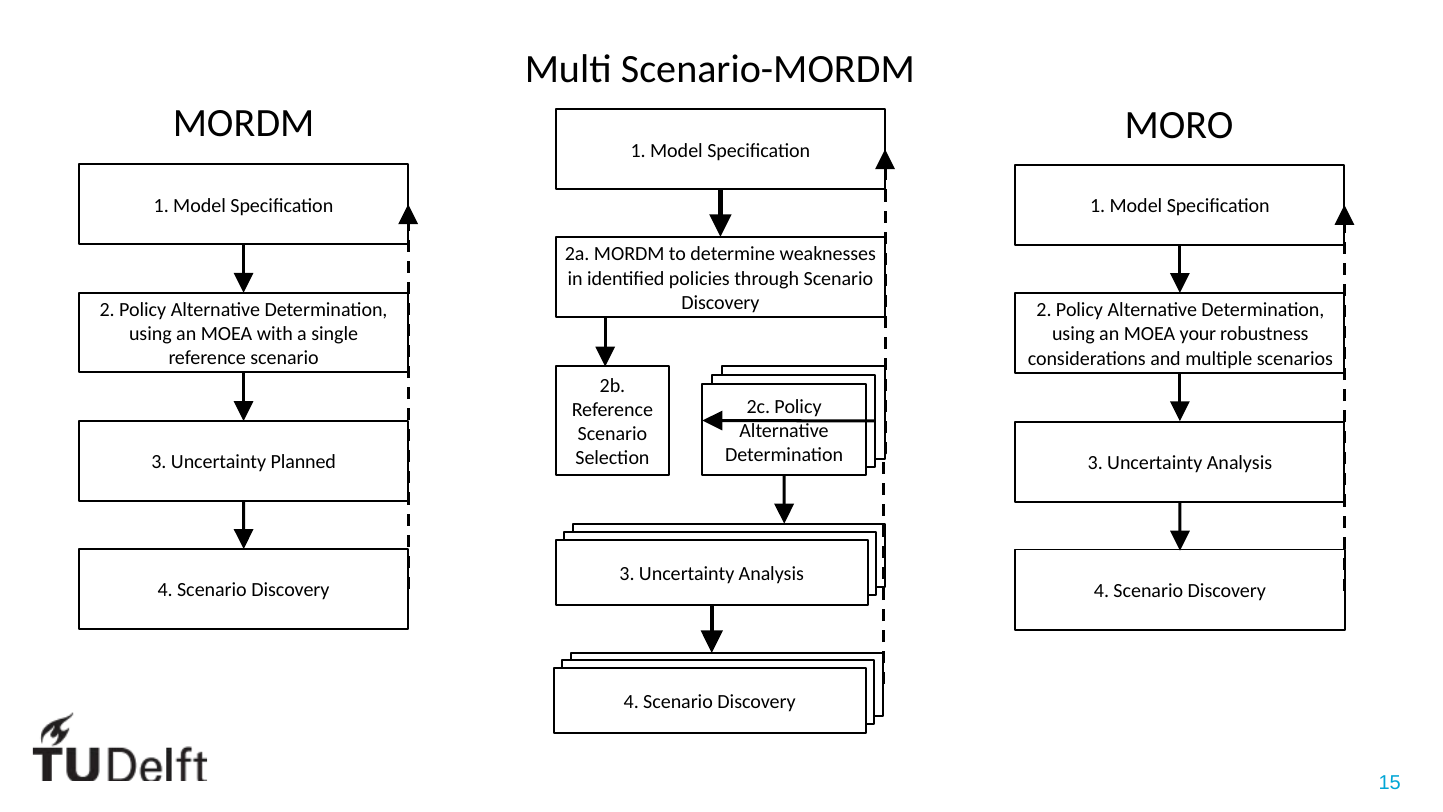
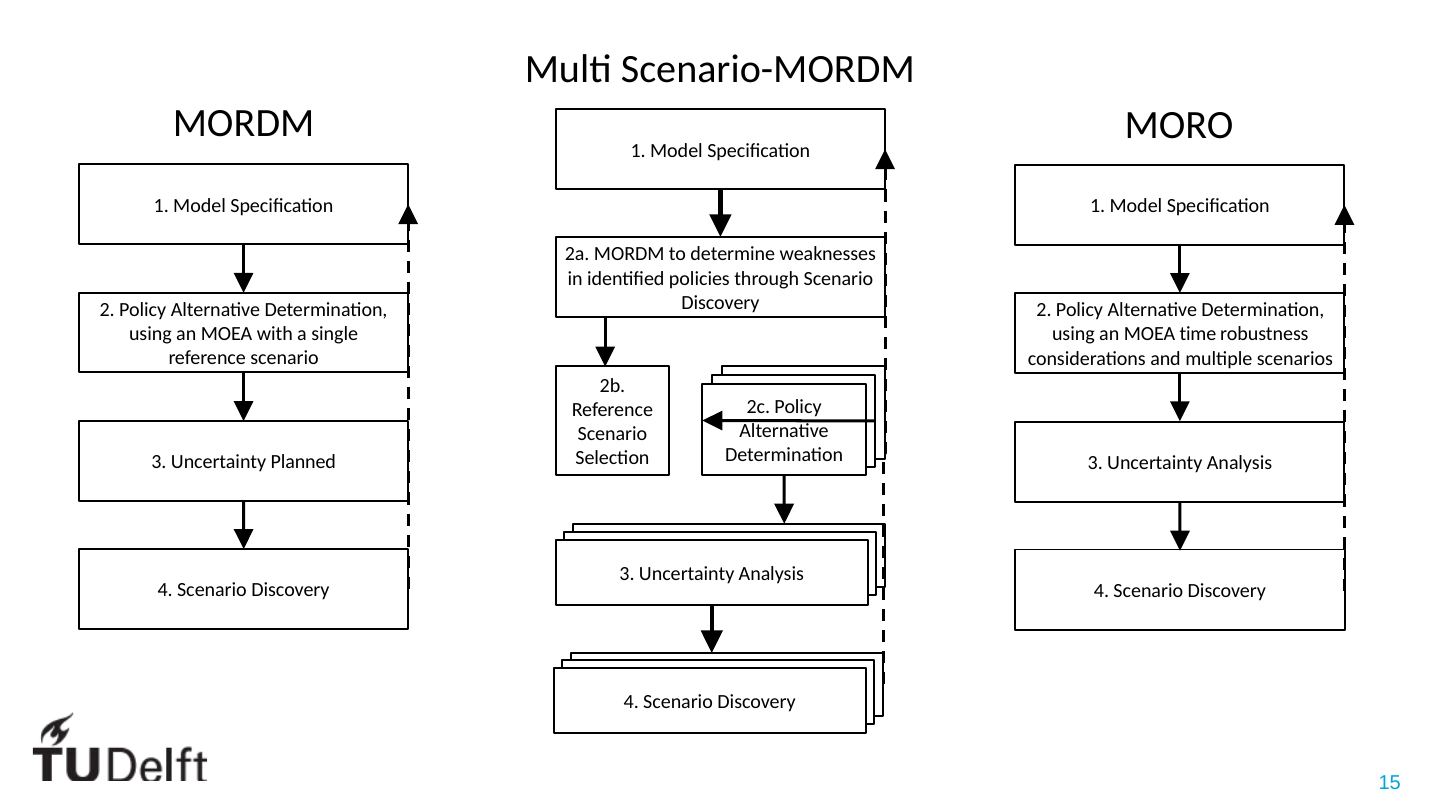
your: your -> time (1198, 334)
